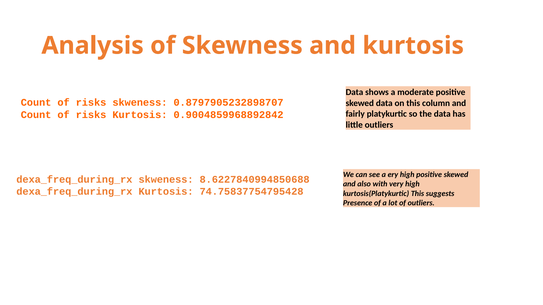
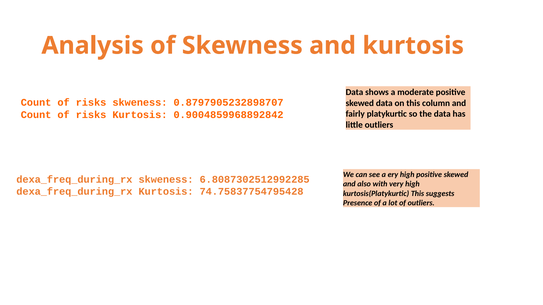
8.6227840994850688: 8.6227840994850688 -> 6.8087302512992285 (255, 180)
